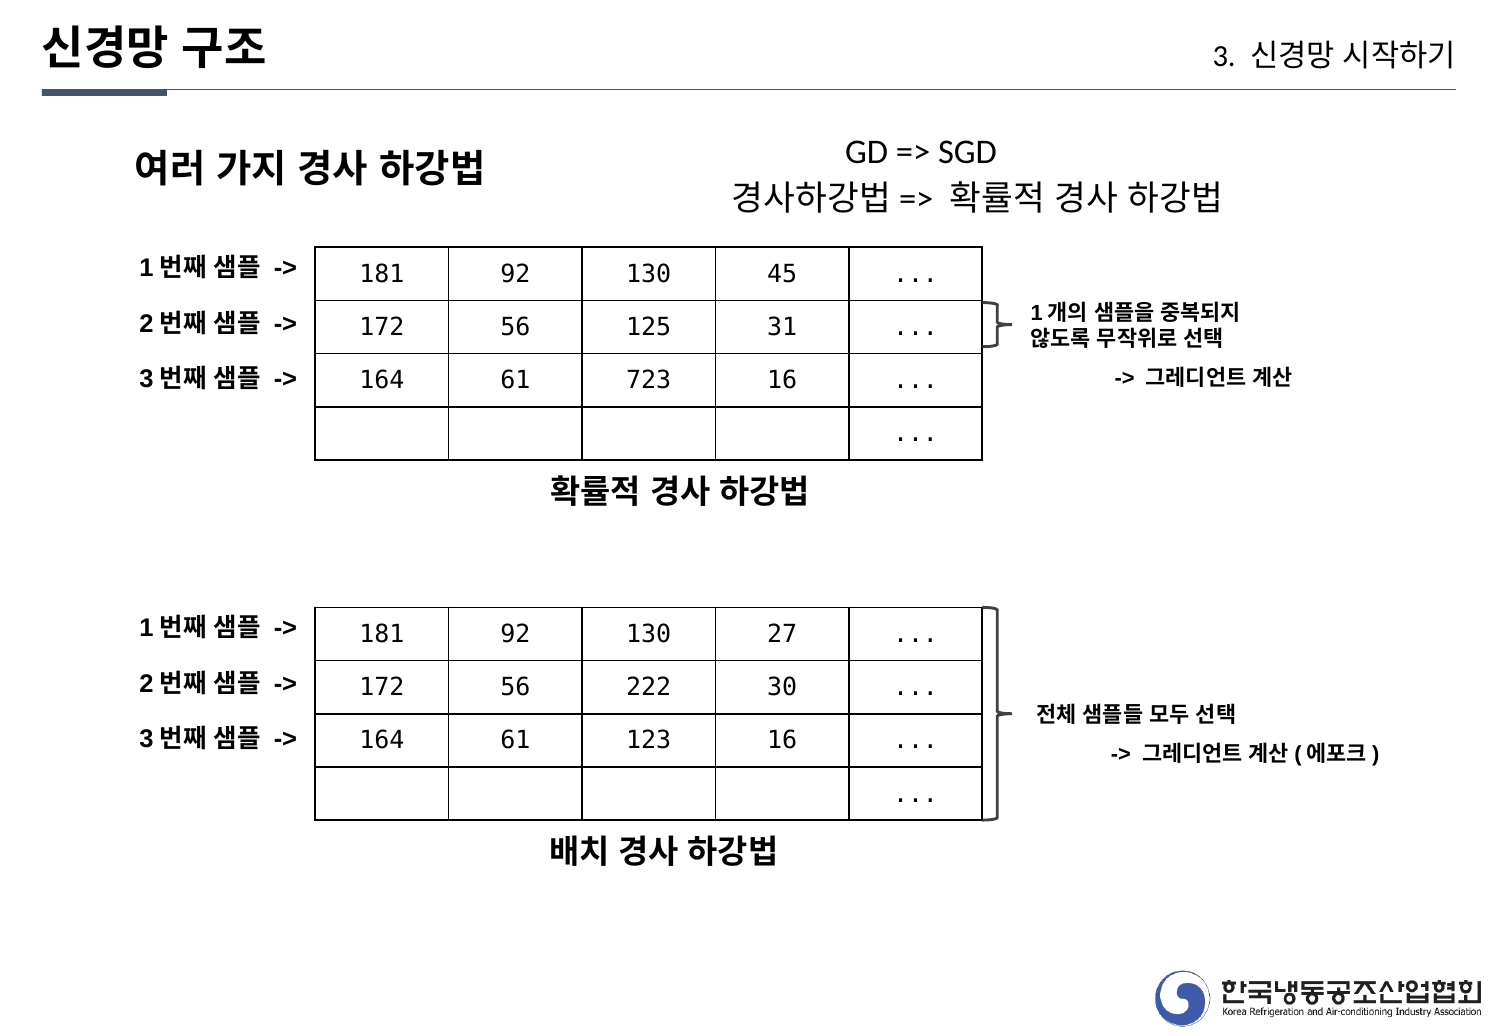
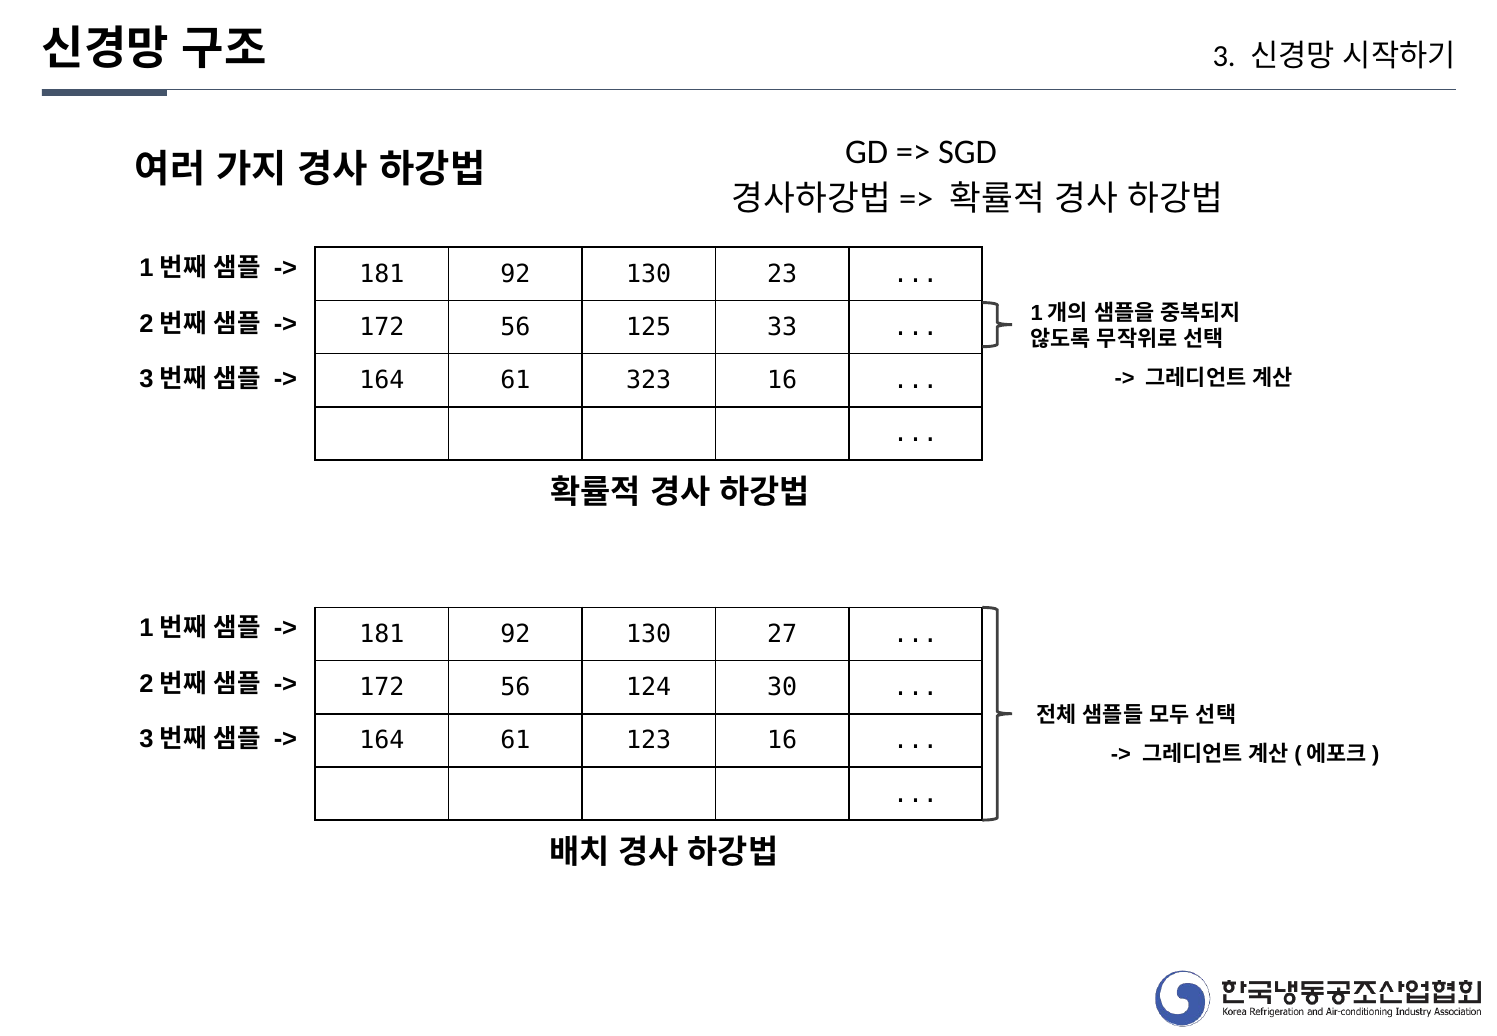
45: 45 -> 23 (782, 274)
31: 31 -> 33 (782, 328)
723: 723 -> 323 (649, 381)
222: 222 -> 124 (649, 688)
